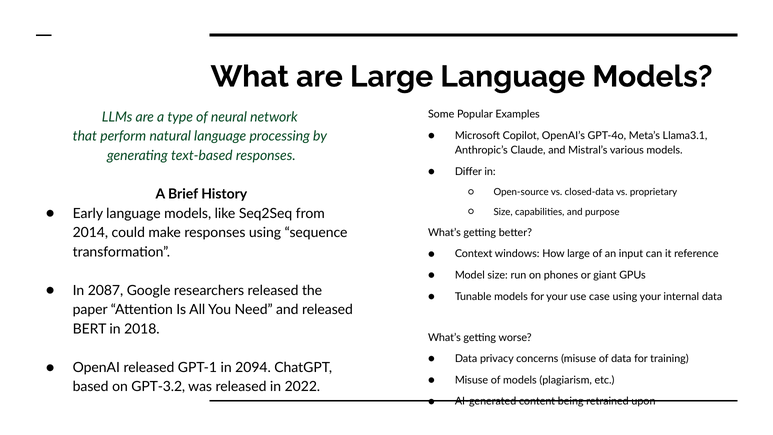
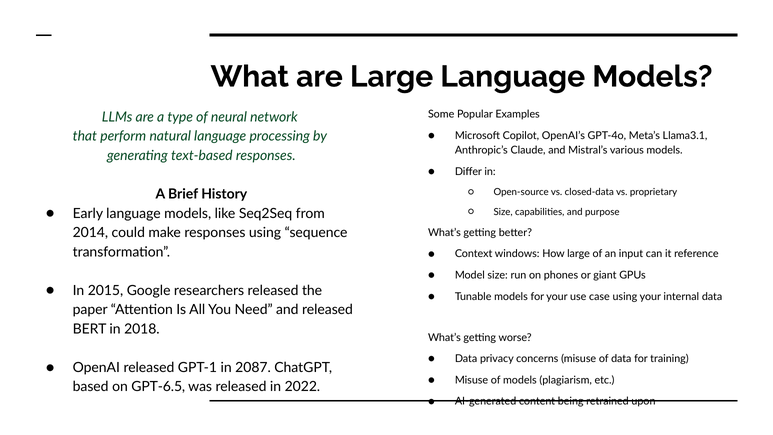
2087: 2087 -> 2015 (106, 290)
2094: 2094 -> 2087 (253, 367)
GPT-3.2: GPT-3.2 -> GPT-6.5 (158, 387)
